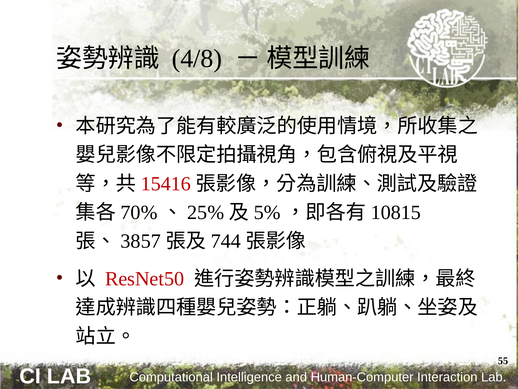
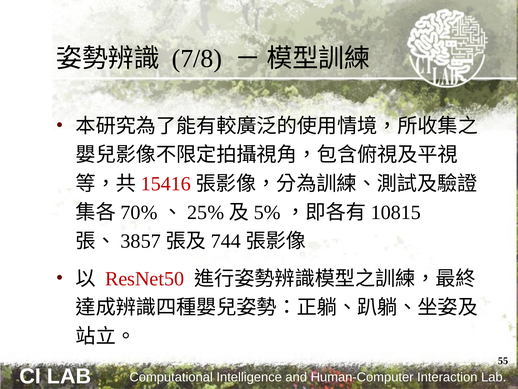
4/8: 4/8 -> 7/8 (197, 59)
